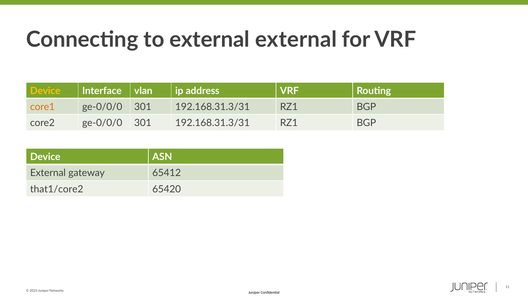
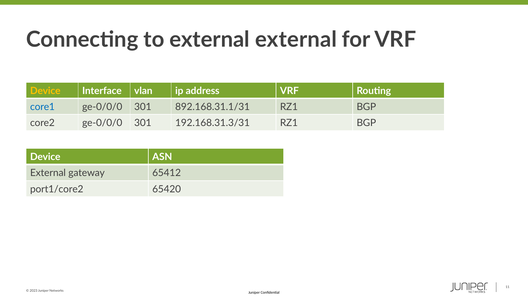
core1 colour: orange -> blue (42, 107)
192.168.31.3/31: 192.168.31.3/31 -> 892.168.31.1/31 (213, 107)
that1/core2: that1/core2 -> port1/core2 (57, 189)
